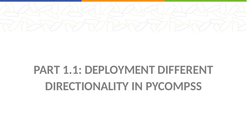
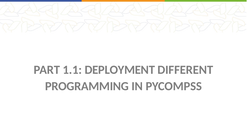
DIRECTIONALITY: DIRECTIONALITY -> PROGRAMMING (87, 86)
